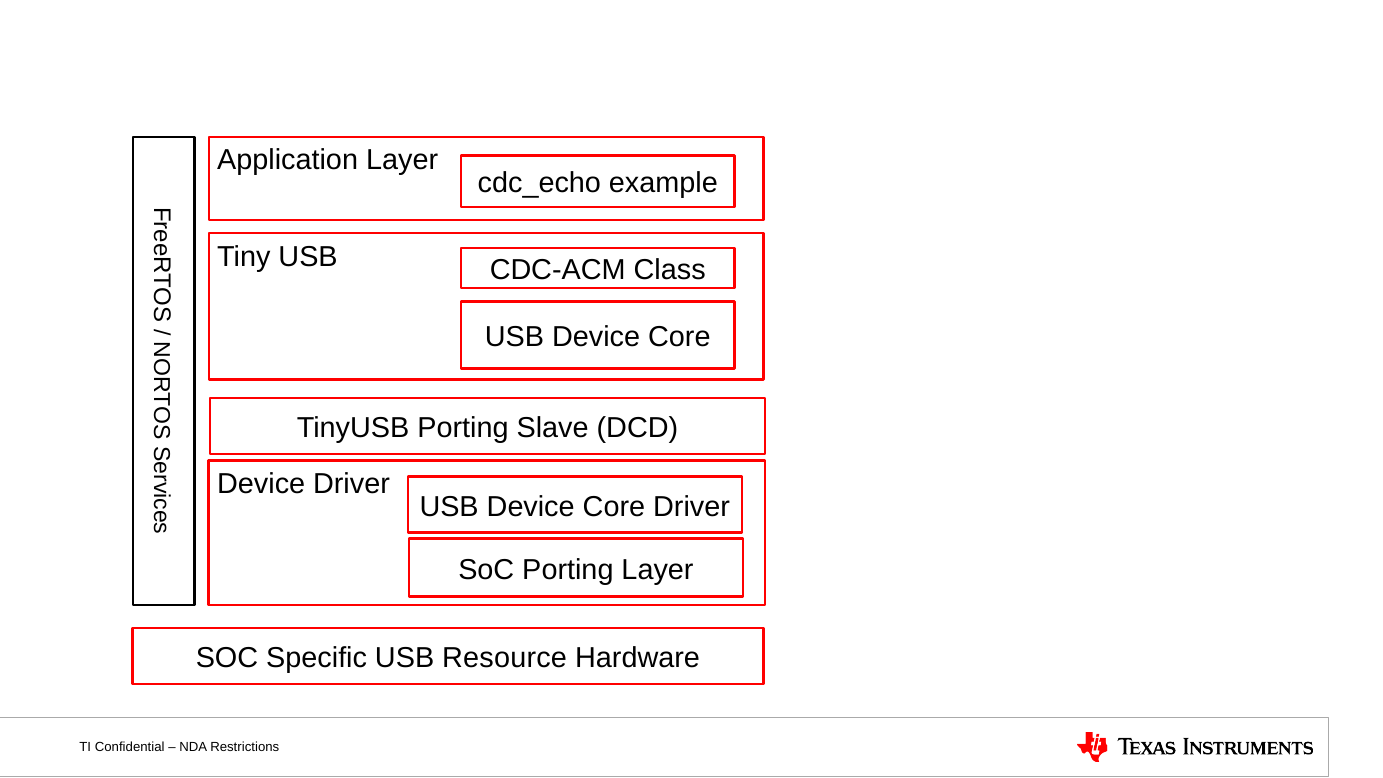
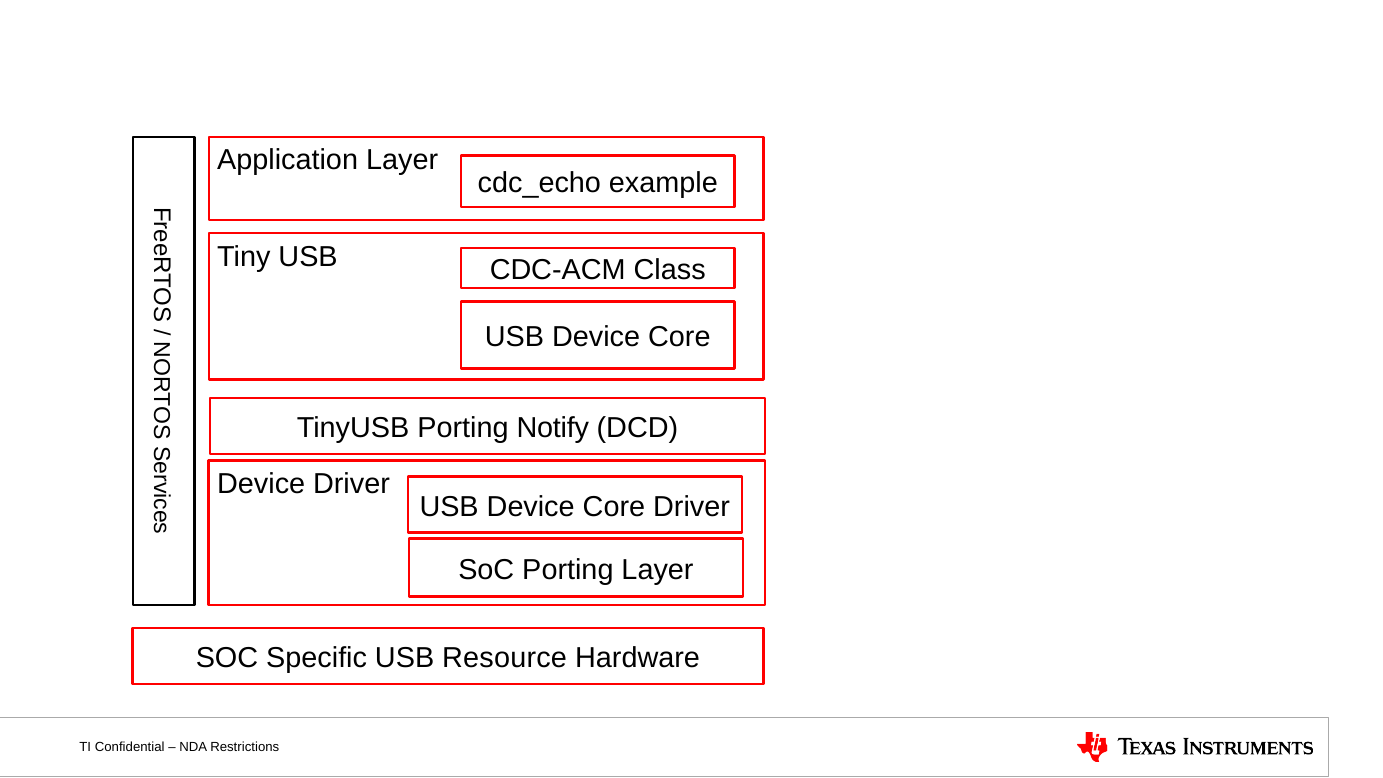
Slave: Slave -> Notify (553, 428)
